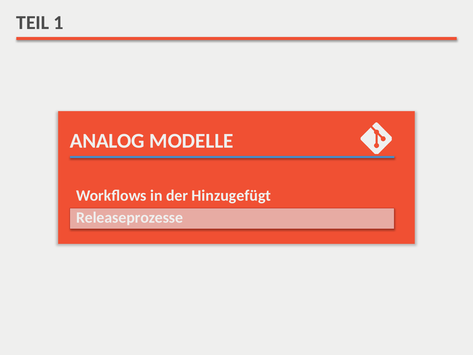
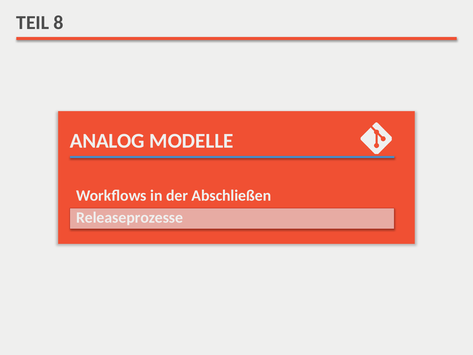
1: 1 -> 8 (59, 23)
Hinzugefügt: Hinzugefügt -> Abschließen (231, 195)
